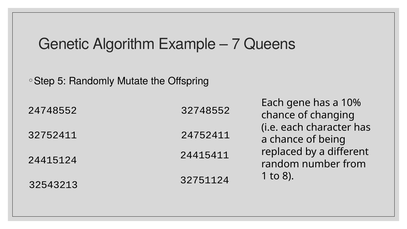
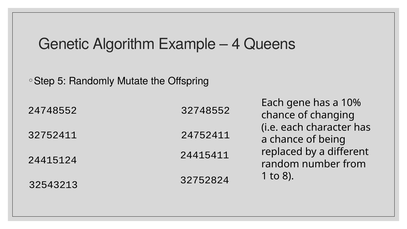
7: 7 -> 4 (236, 44)
32751124: 32751124 -> 32752824 (205, 180)
